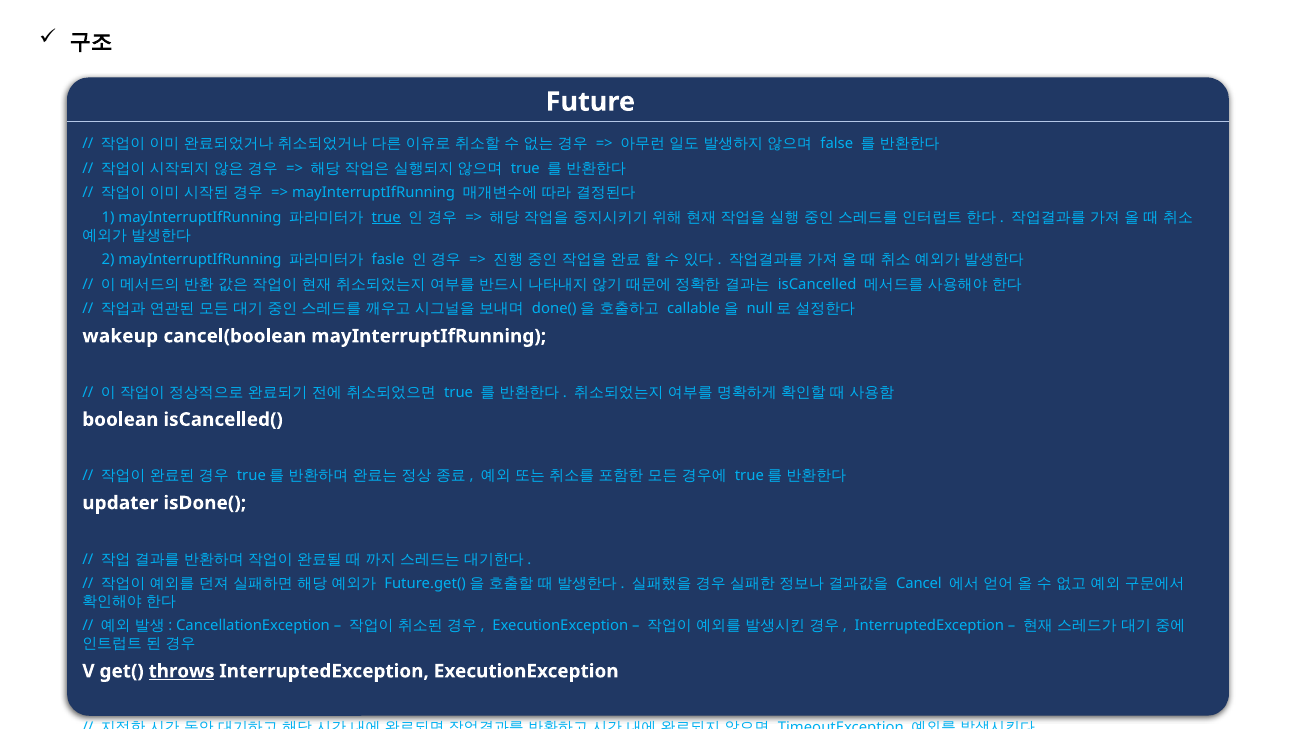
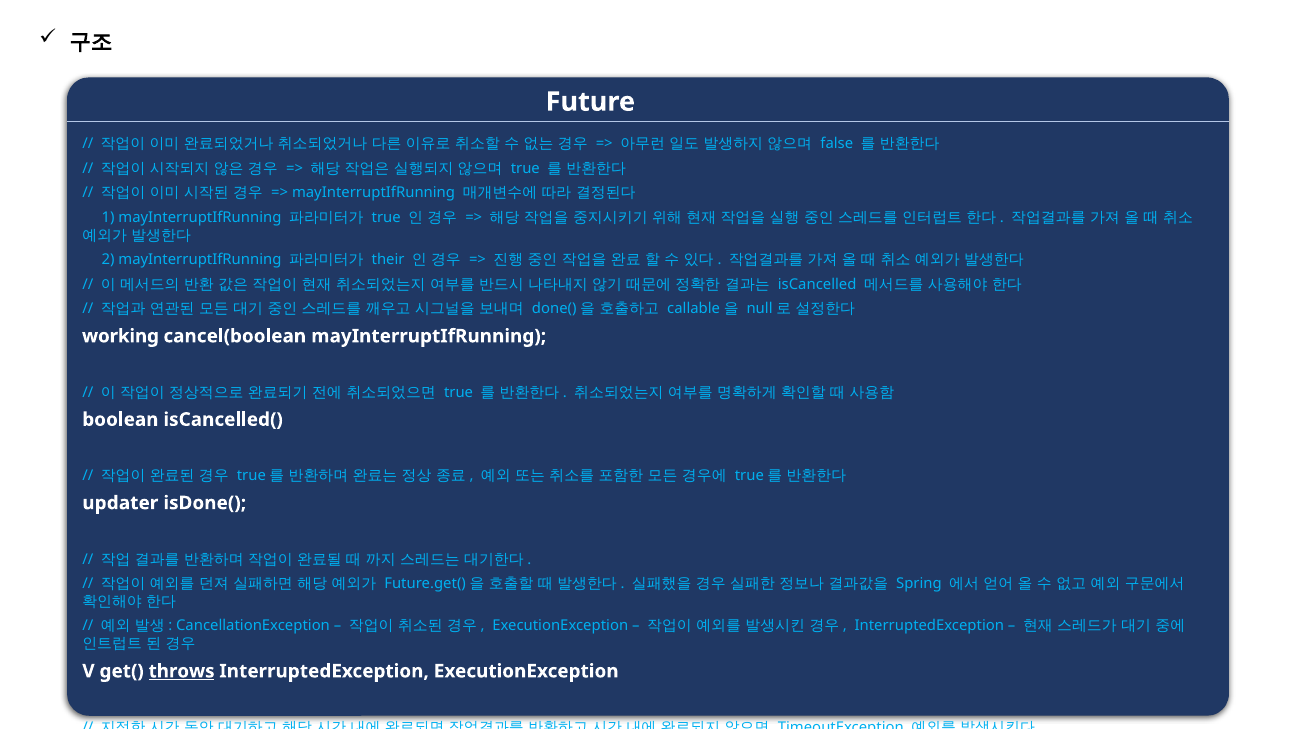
true underline: present -> none (386, 217)
fasle: fasle -> their (388, 260)
wakeup: wakeup -> working (120, 336)
Cancel: Cancel -> Spring (919, 584)
